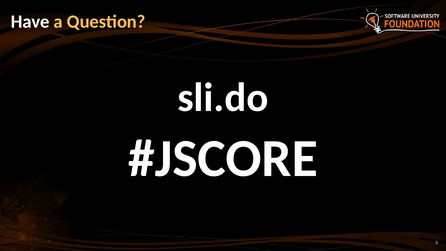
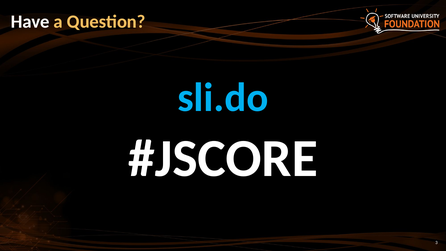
sli.do colour: white -> light blue (223, 98)
